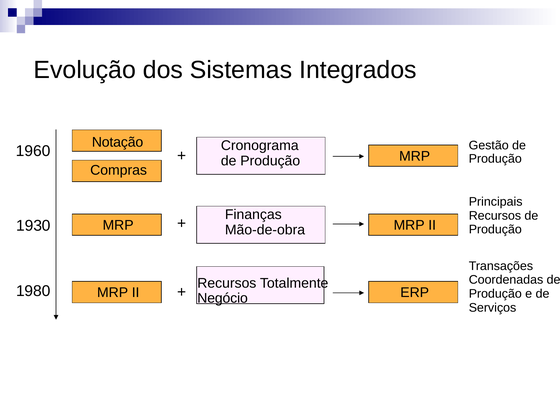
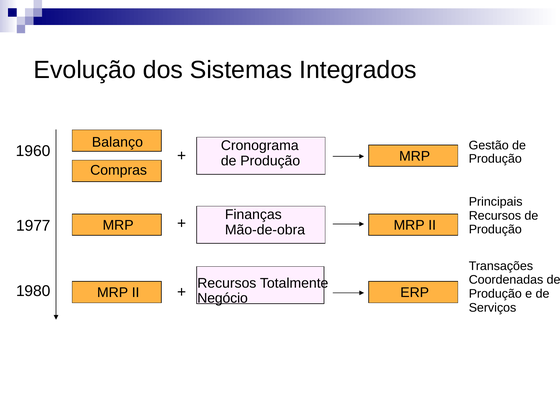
Notação: Notação -> Balanço (117, 142)
1930: 1930 -> 1977 (33, 226)
